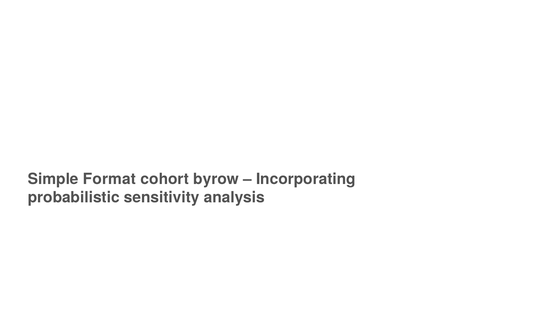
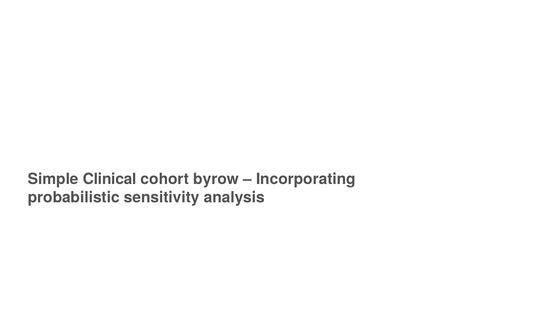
Format: Format -> Clinical (110, 179)
